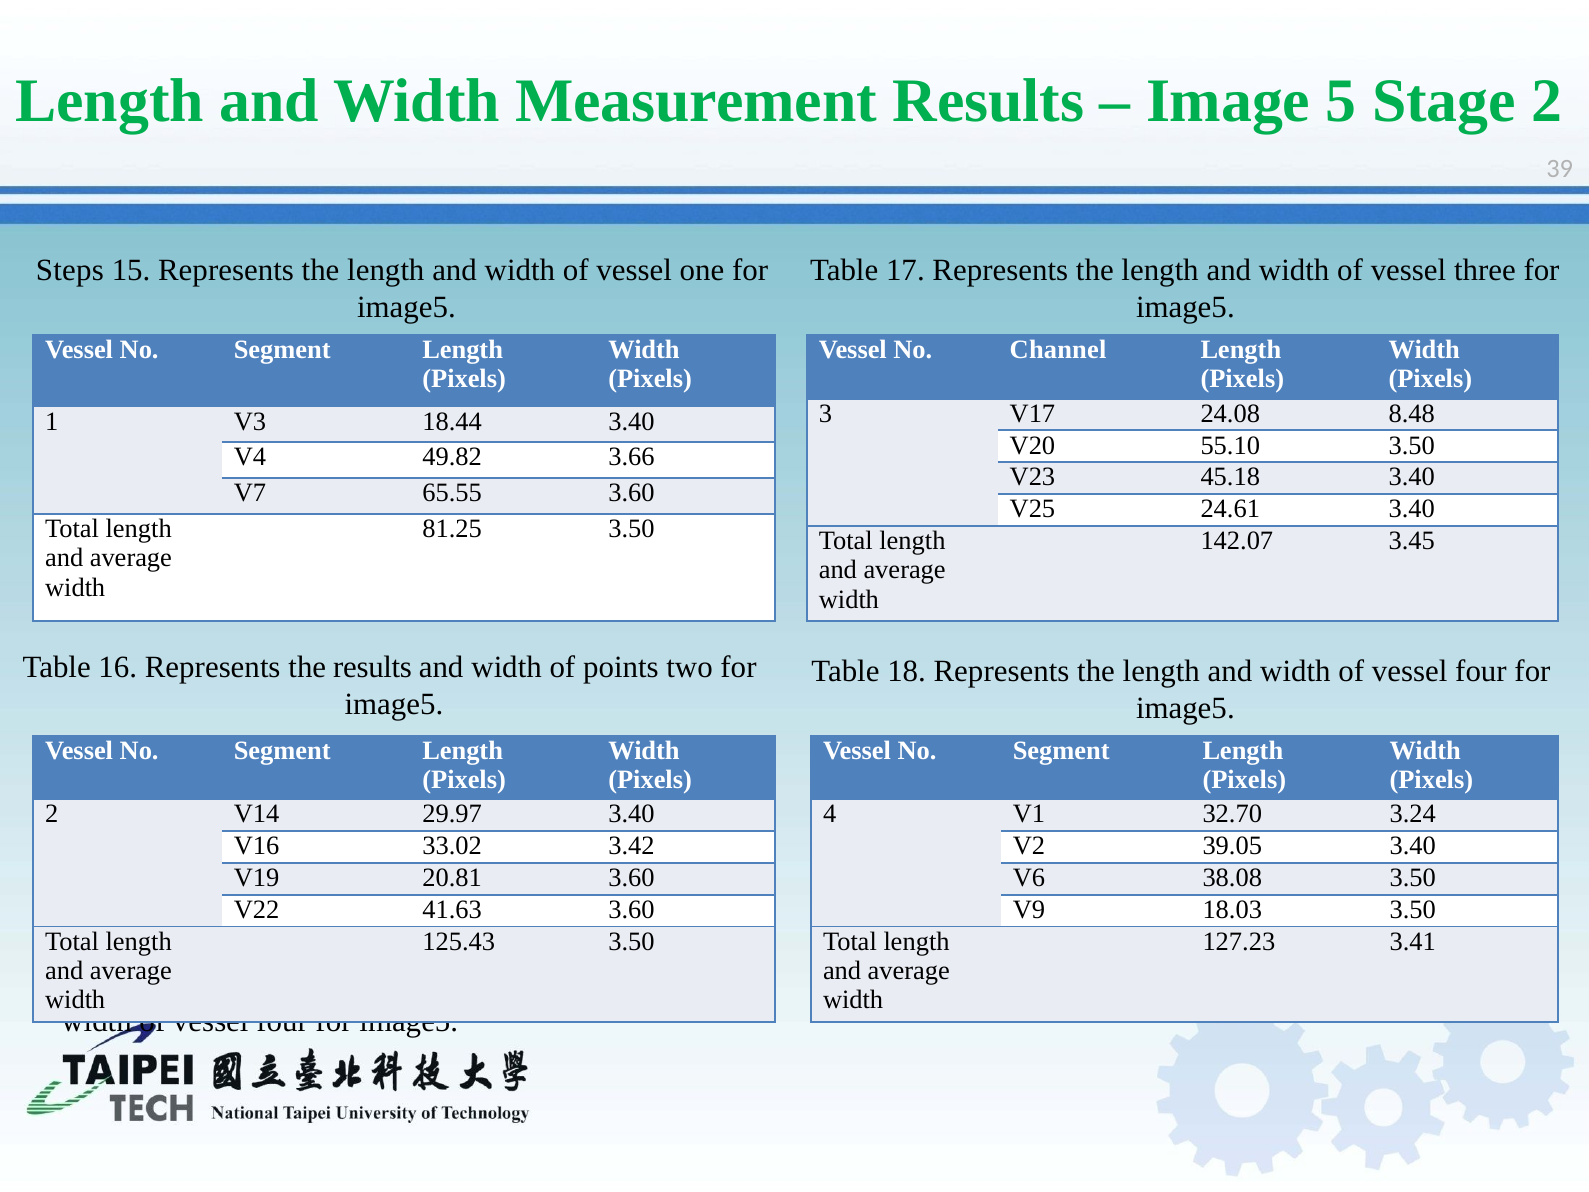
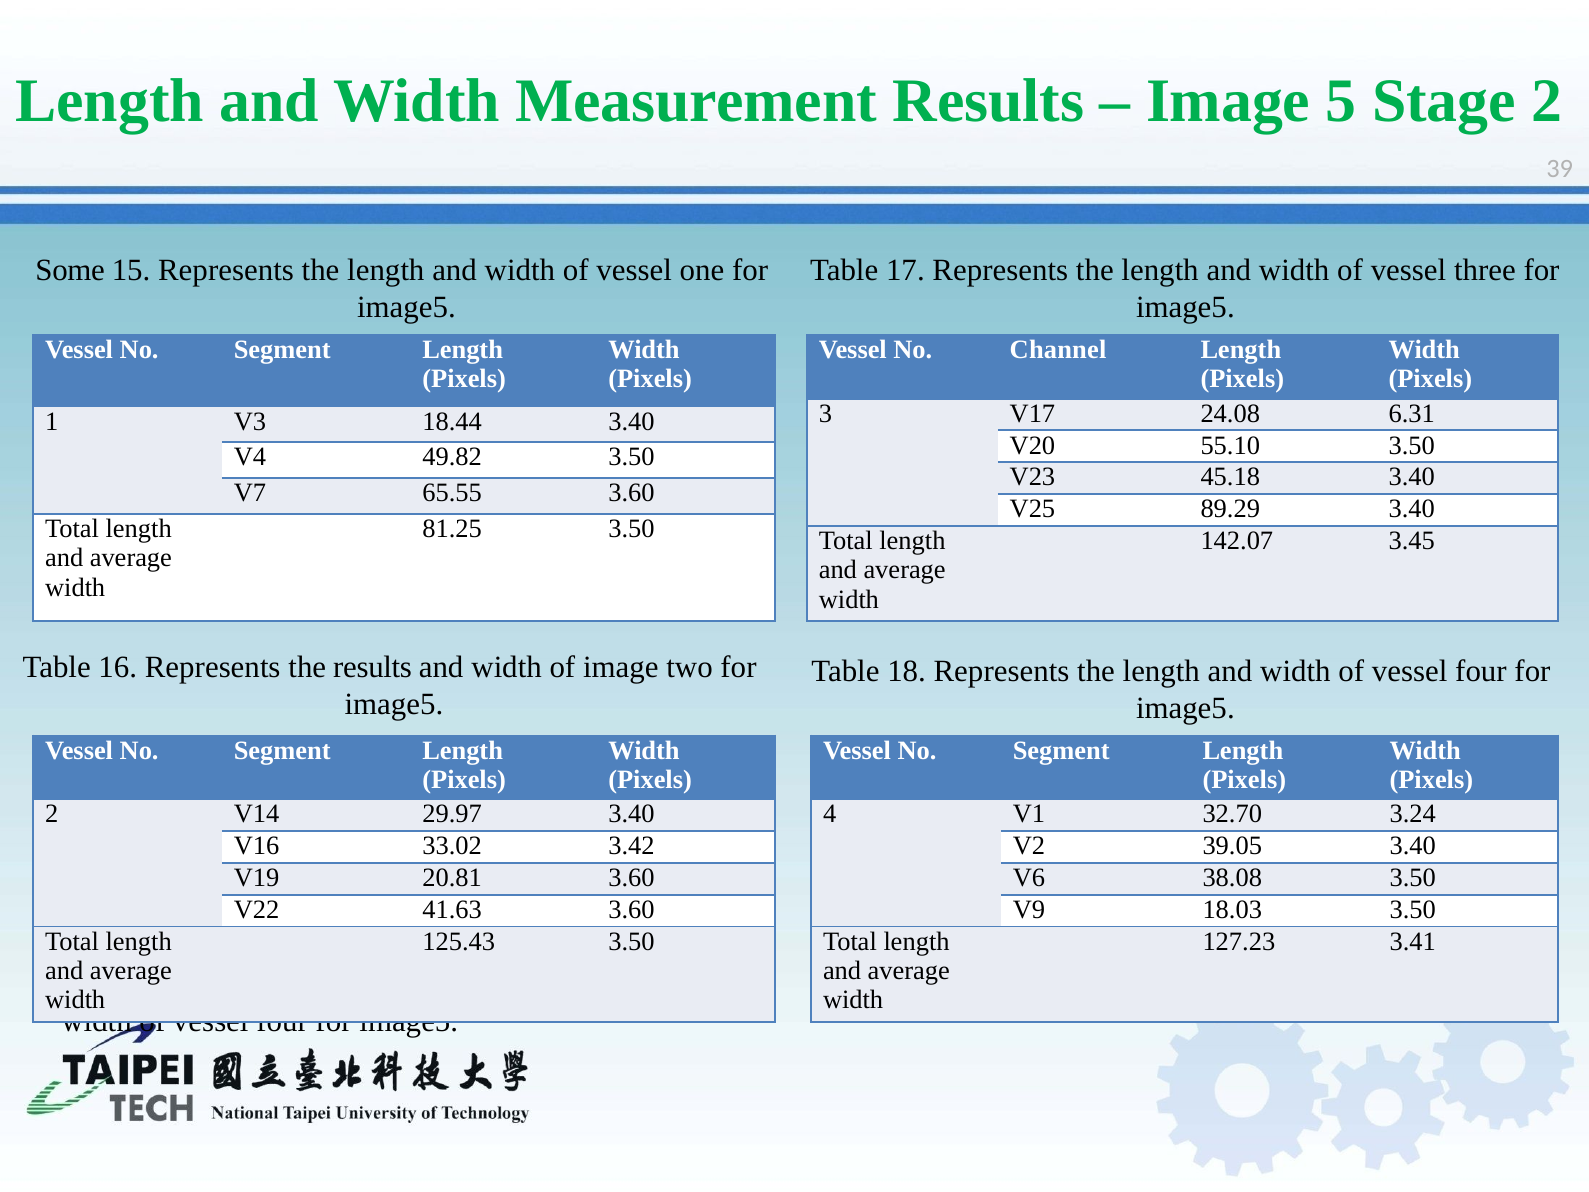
Steps: Steps -> Some (70, 271)
8.48: 8.48 -> 6.31 (1412, 413)
49.82 3.66: 3.66 -> 3.50 (631, 457)
24.61: 24.61 -> 89.29 (1230, 509)
of points: points -> image (621, 667)
